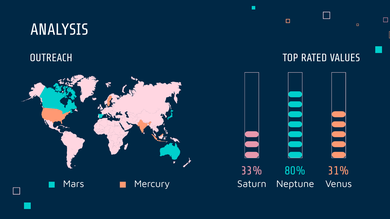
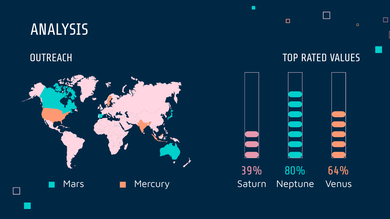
33%: 33% -> 39% (252, 171)
31%: 31% -> 64% (339, 171)
